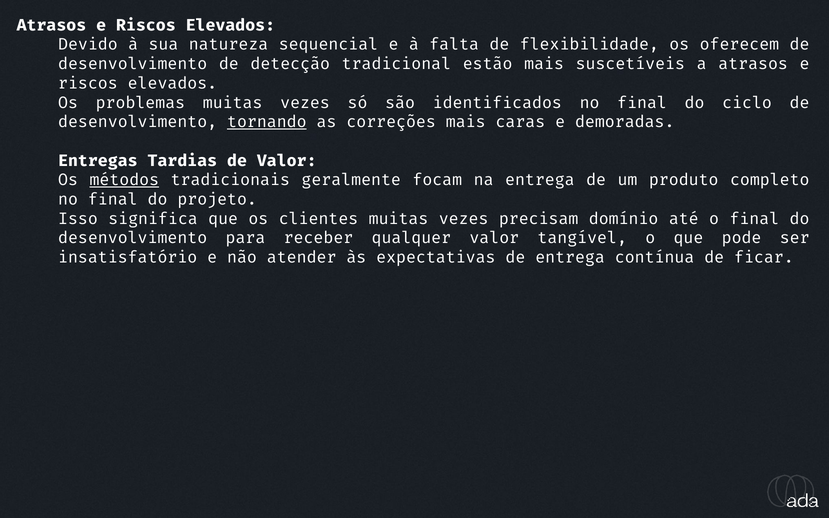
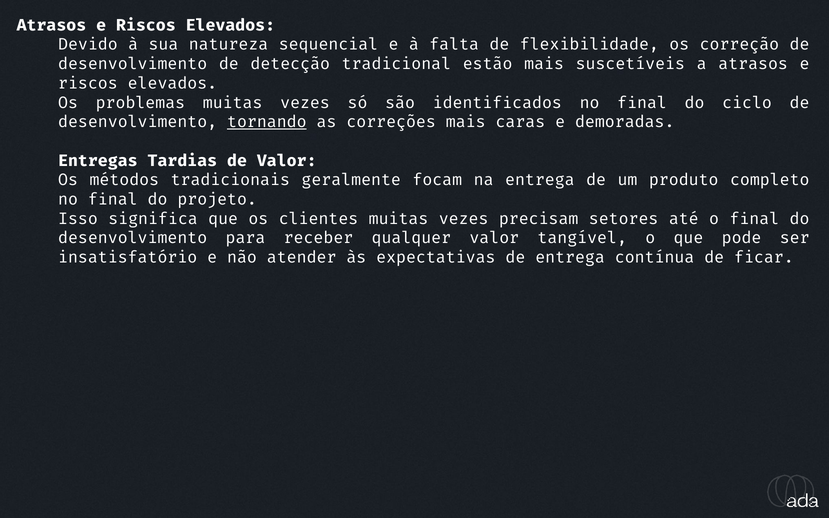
oferecem: oferecem -> correção (739, 45)
métodos underline: present -> none (124, 180)
domínio: domínio -> setores (624, 219)
